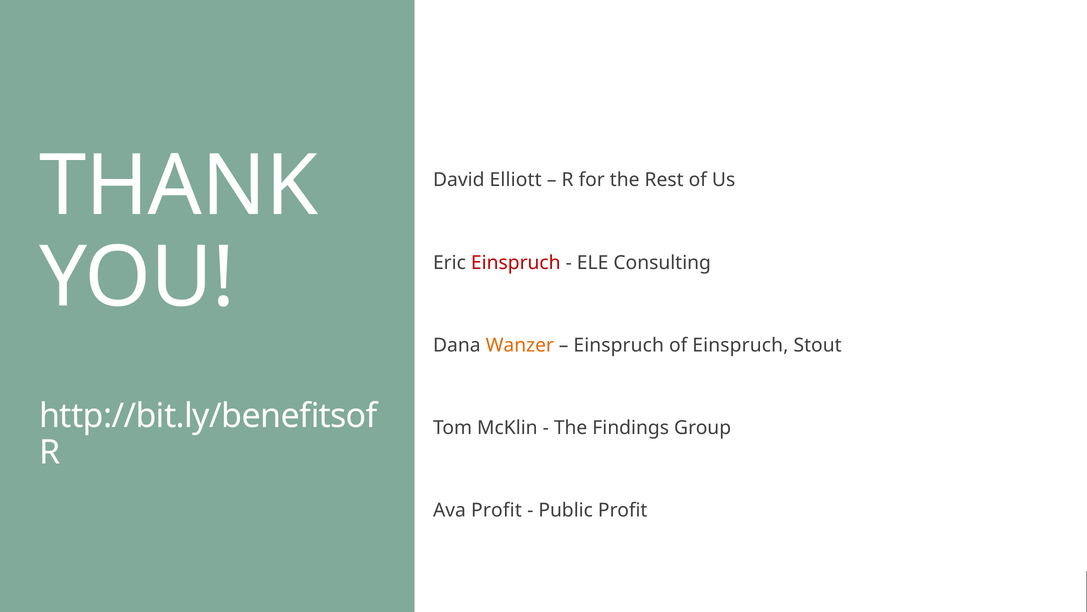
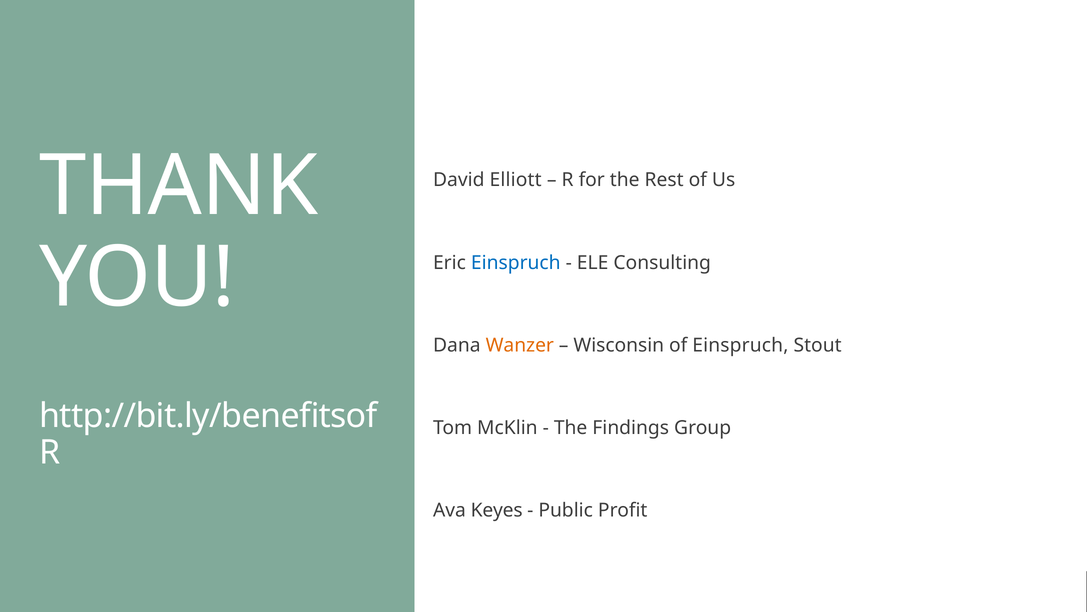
Einspruch colour: red -> blue (516, 262)
Einspruch: Einspruch -> Wisconsin (619, 345)
Ava Profit: Profit -> Keyes (497, 510)
